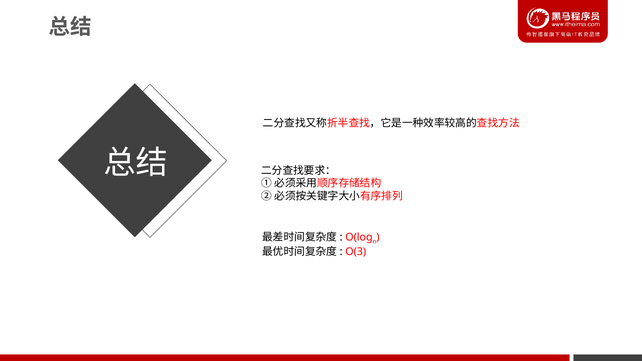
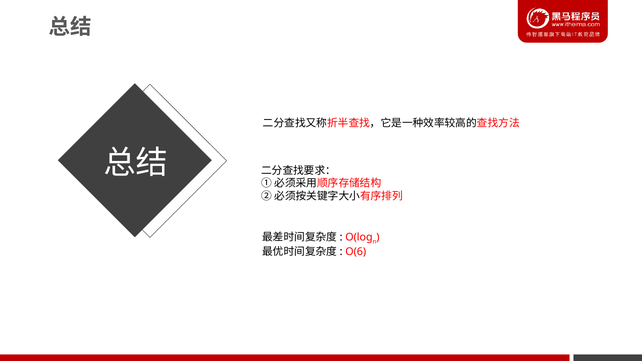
O(3: O(3 -> O(6 (356, 252)
